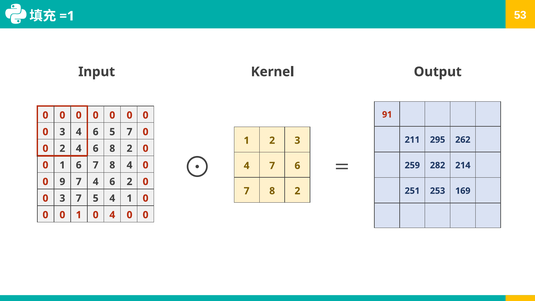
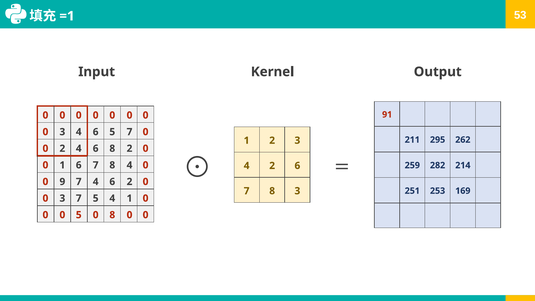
4 7: 7 -> 2 (272, 166)
7 8 2: 2 -> 3 (297, 191)
1: 1 -> 5 (79, 215)
0 4: 4 -> 8 (112, 215)
